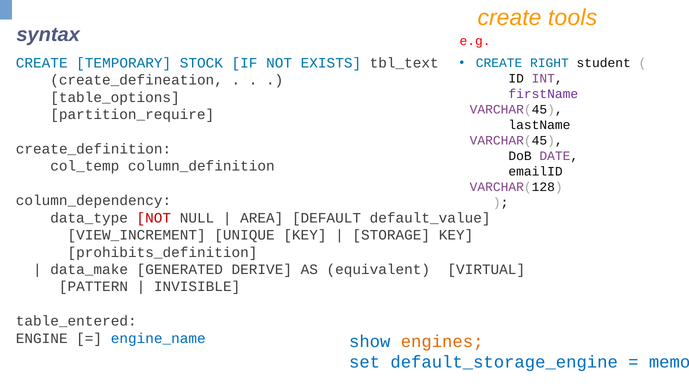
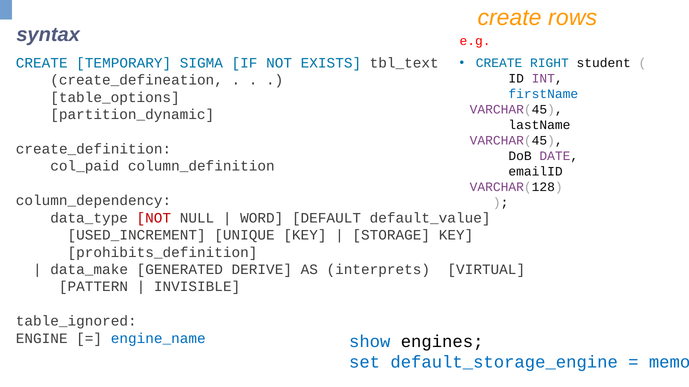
tools: tools -> rows (573, 18)
STOCK: STOCK -> SIGMA (201, 63)
firstName colour: purple -> blue (543, 94)
partition_require: partition_require -> partition_dynamic (132, 115)
col_temp: col_temp -> col_paid (85, 166)
AREA: AREA -> WORD (262, 218)
VIEW_INCREMENT: VIEW_INCREMENT -> USED_INCREMENT (137, 235)
equivalent: equivalent -> interprets (378, 270)
table_entered: table_entered -> table_ignored (76, 322)
engines colour: orange -> black (442, 342)
